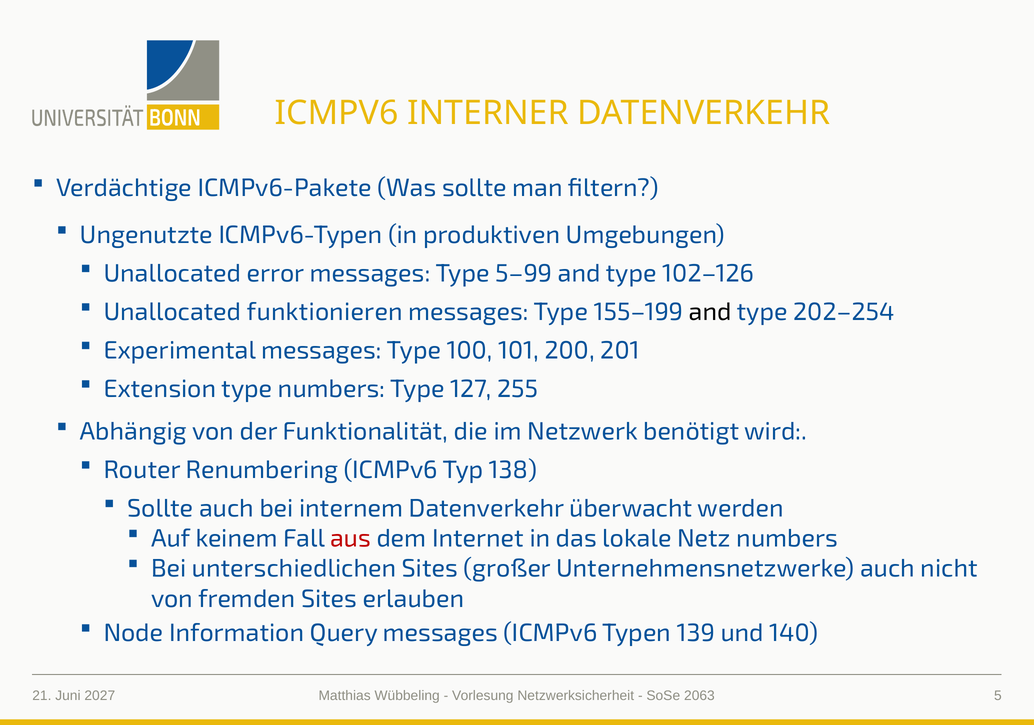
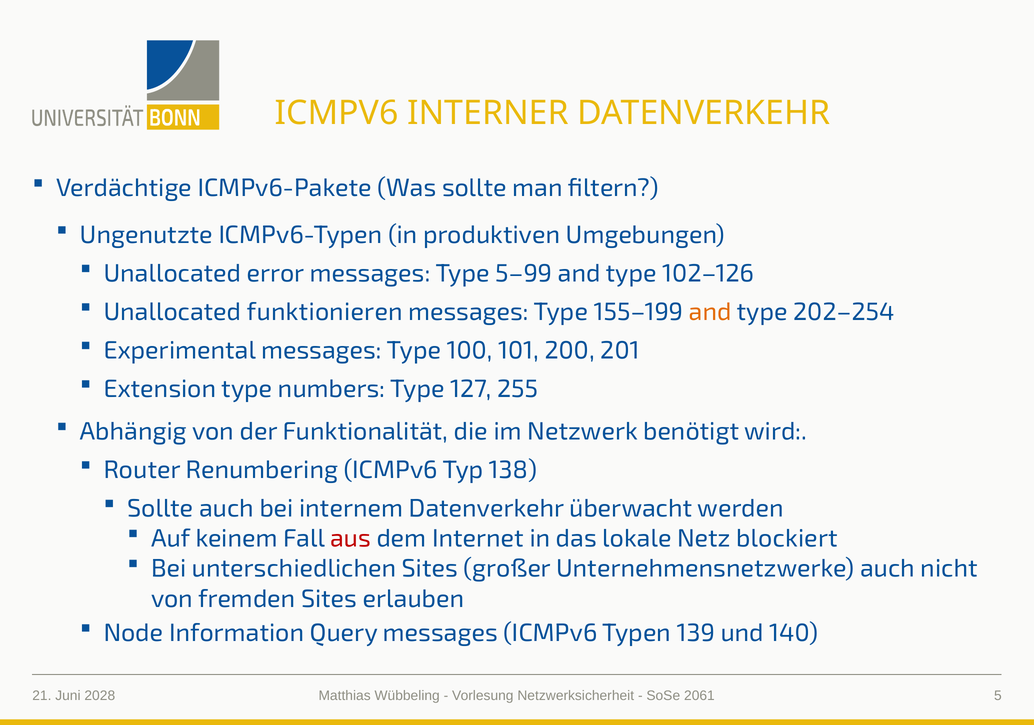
and colour: black -> orange (710, 312)
Netz numbers: numbers -> blockiert (787, 539)
2027: 2027 -> 2028 (100, 696)
2063: 2063 -> 2061 (699, 696)
